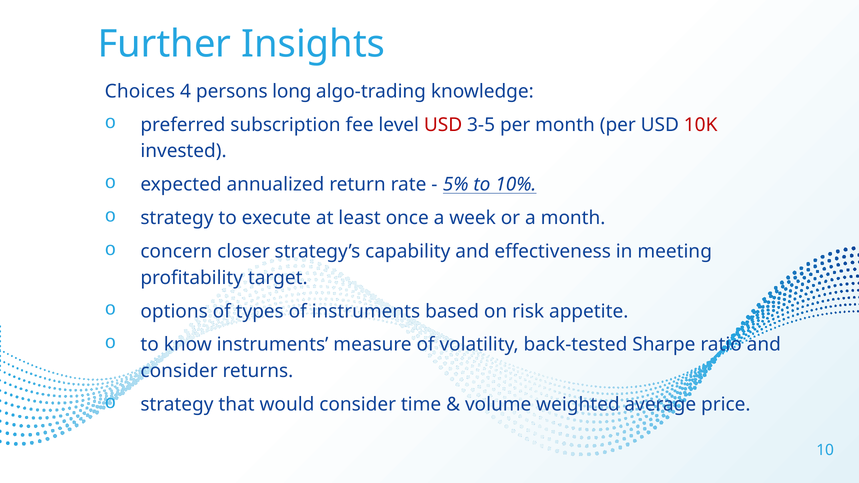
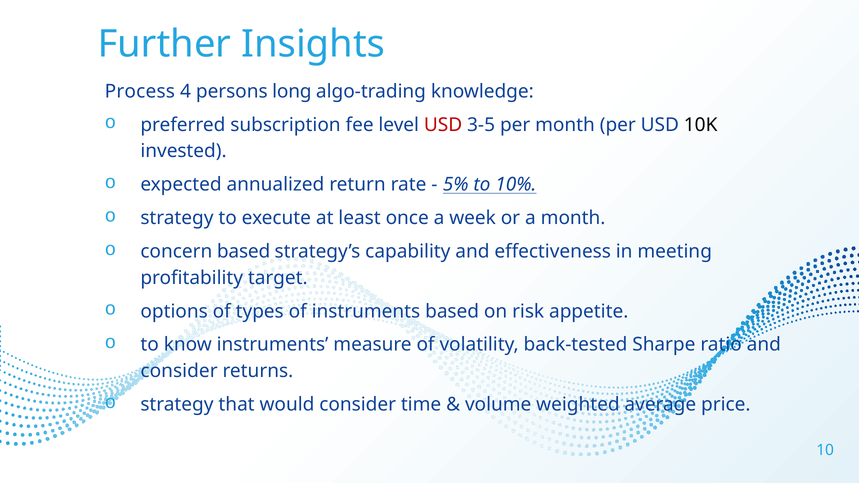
Choices: Choices -> Process (140, 91)
10K colour: red -> black (701, 125)
concern closer: closer -> based (244, 252)
